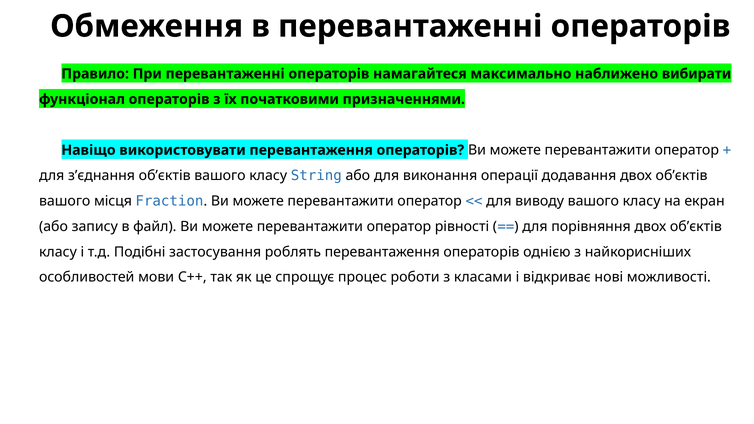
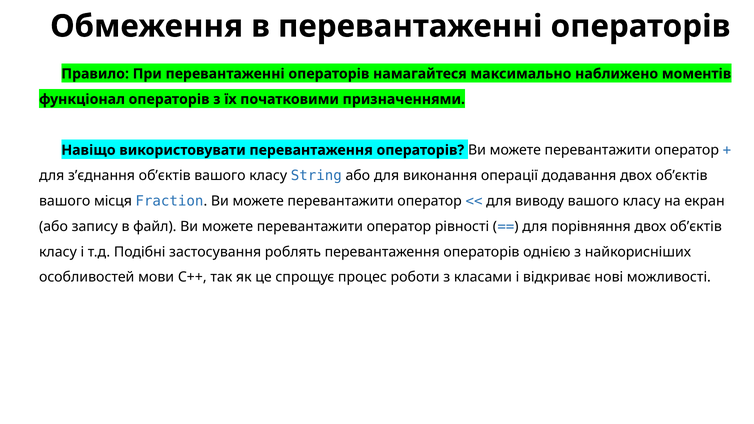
вибирати: вибирати -> моментів (697, 74)
